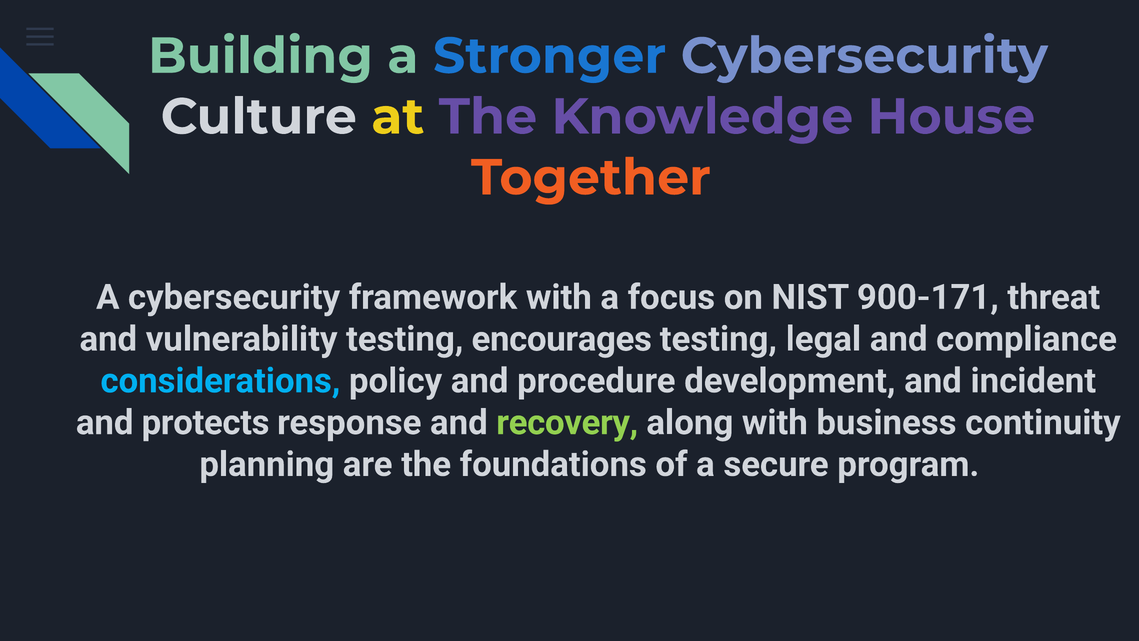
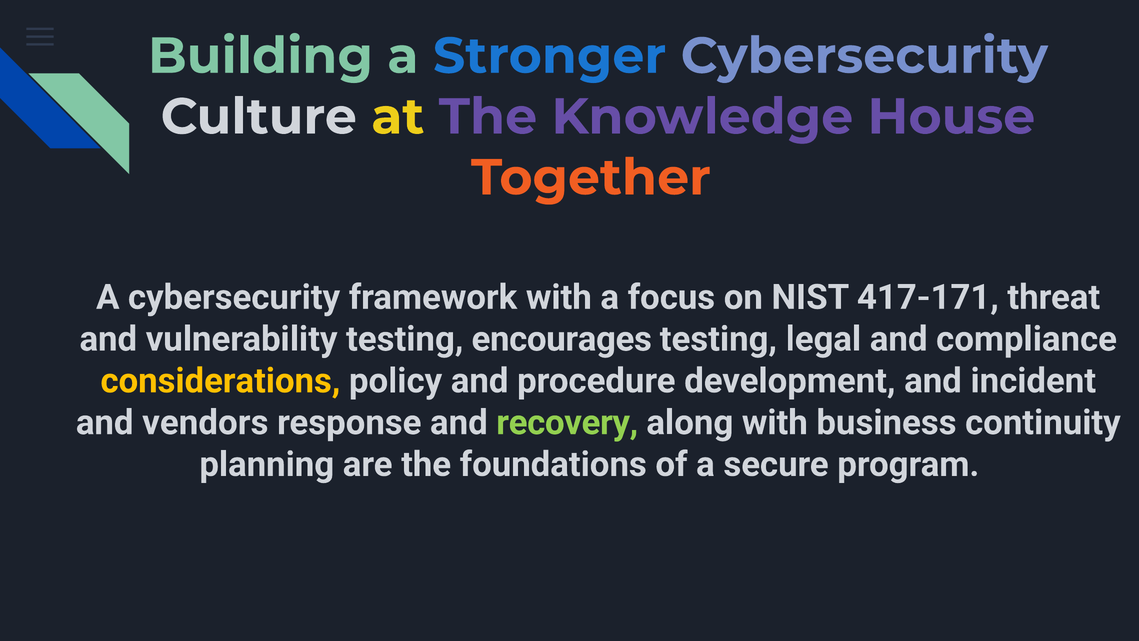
900-171: 900-171 -> 417-171 (928, 297)
considerations colour: light blue -> yellow (220, 381)
protects: protects -> vendors (205, 422)
